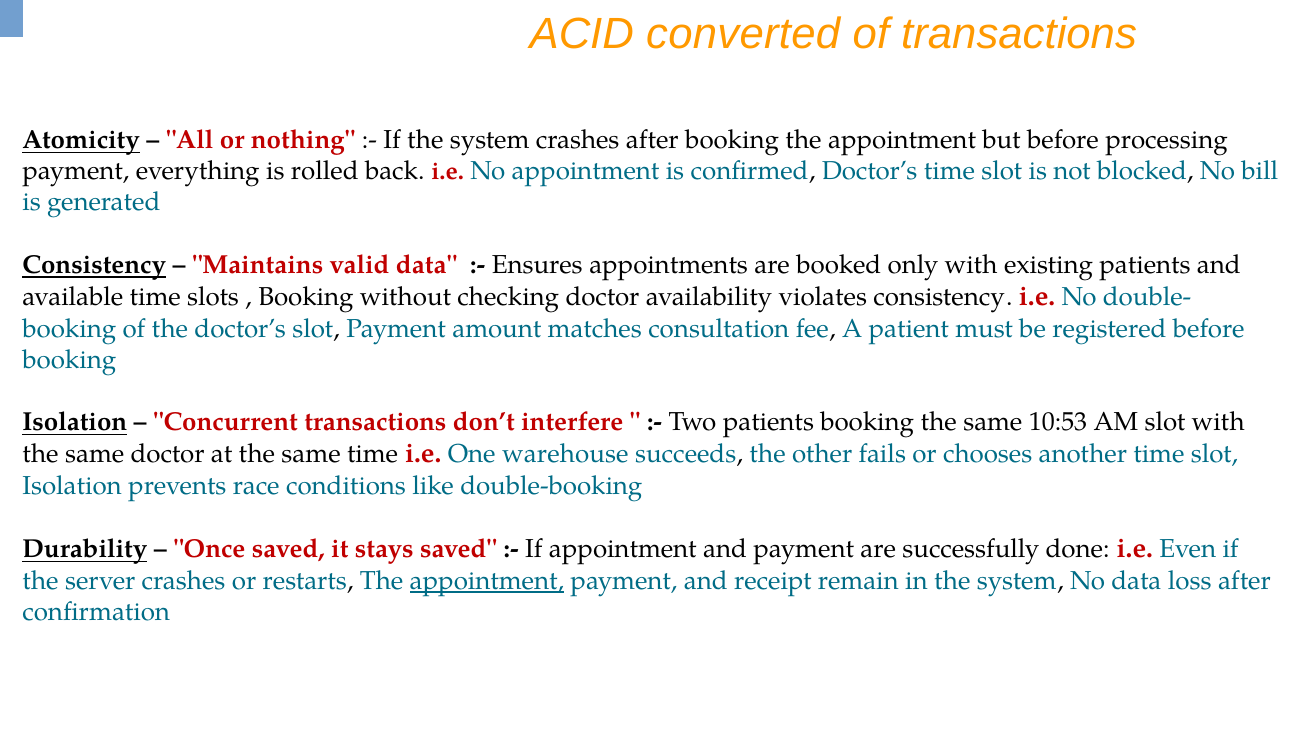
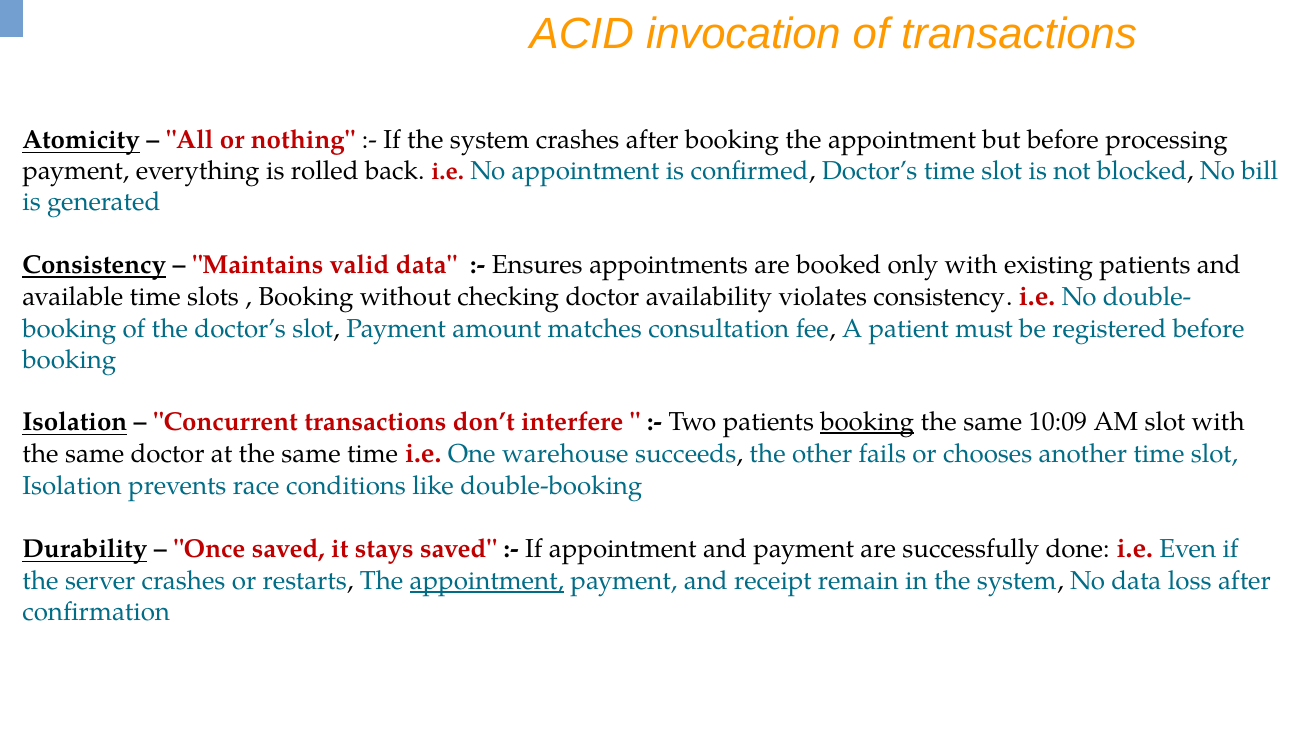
converted: converted -> invocation (743, 34)
booking underline: none -> present (867, 422)
10:53: 10:53 -> 10:09 (1058, 422)
